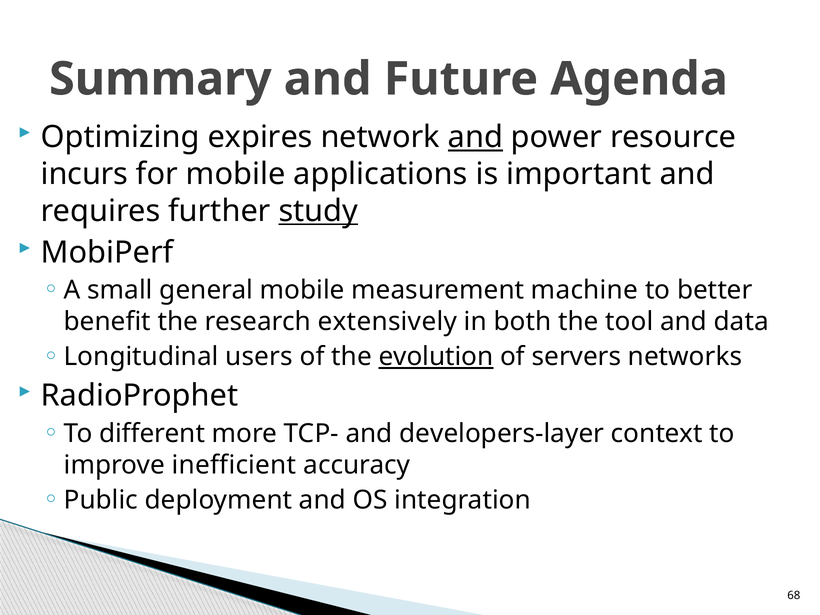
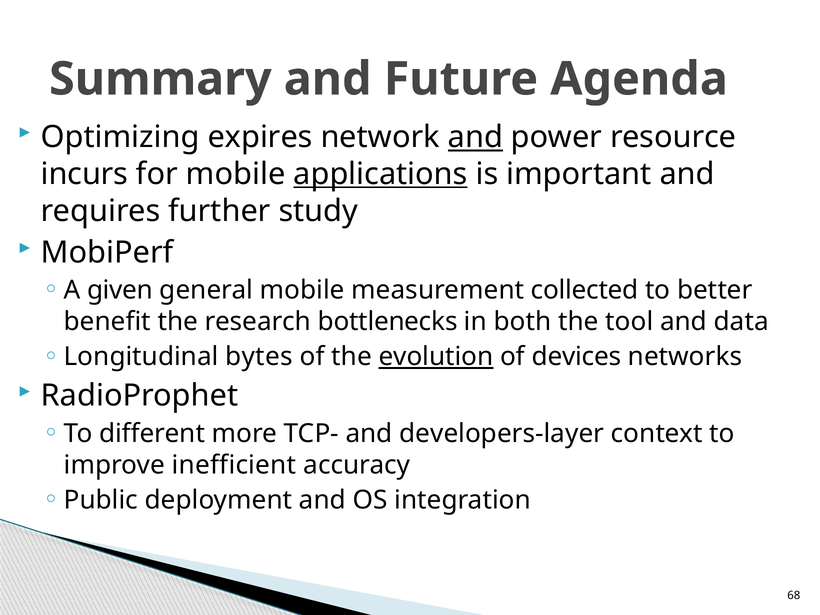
applications underline: none -> present (381, 174)
study underline: present -> none (318, 211)
small: small -> given (120, 290)
machine: machine -> collected (585, 290)
extensively: extensively -> bottlenecks (388, 322)
users: users -> bytes (259, 357)
servers: servers -> devices (577, 357)
